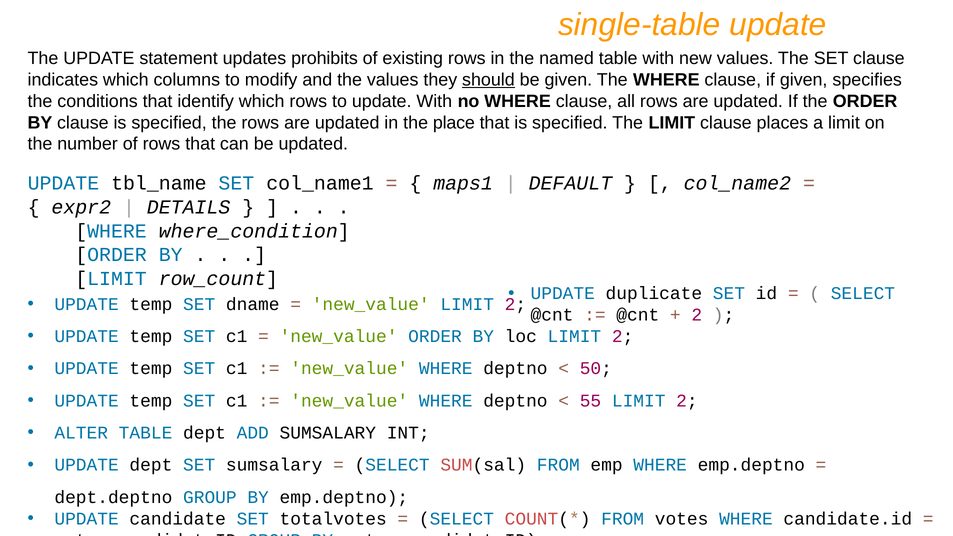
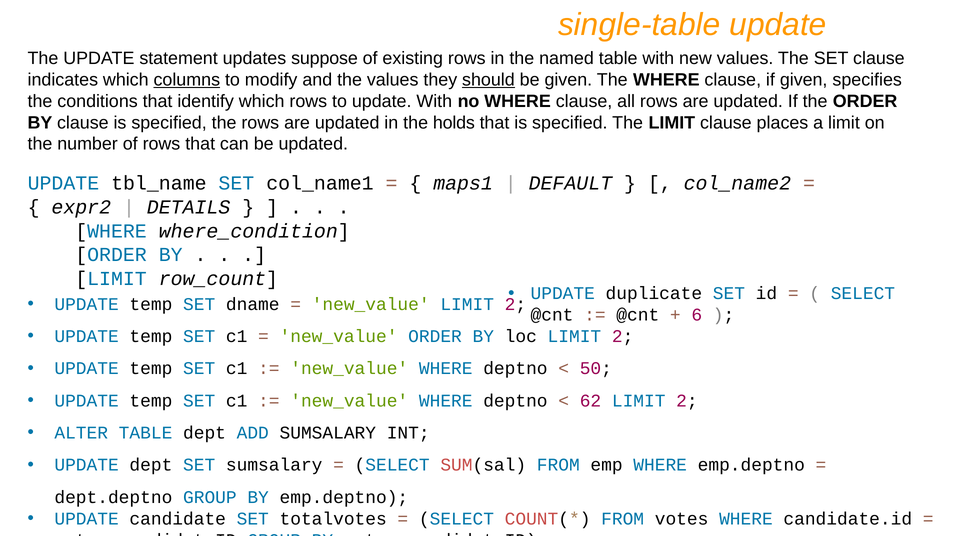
prohibits: prohibits -> suppose (324, 58)
columns underline: none -> present (187, 80)
place: place -> holds (454, 123)
2: 2 -> 6 (697, 315)
55: 55 -> 62 (590, 401)
